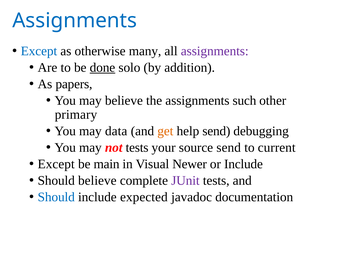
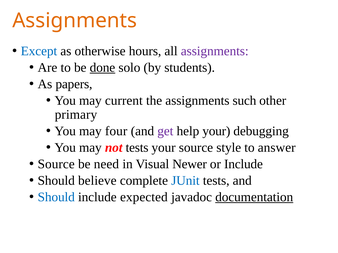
Assignments colour: blue -> orange (75, 20)
many: many -> hours (145, 51)
addition: addition -> students (190, 68)
may believe: believe -> current (124, 101)
data: data -> four (116, 131)
get colour: orange -> purple (165, 131)
help send: send -> your (216, 131)
source send: send -> style (229, 148)
current: current -> answer (277, 148)
Except: Except -> Source (56, 164)
main: main -> need (106, 164)
JUnit colour: purple -> blue (185, 181)
documentation underline: none -> present (254, 197)
